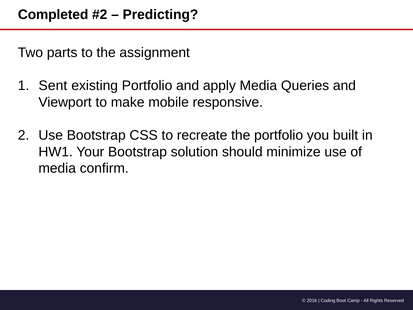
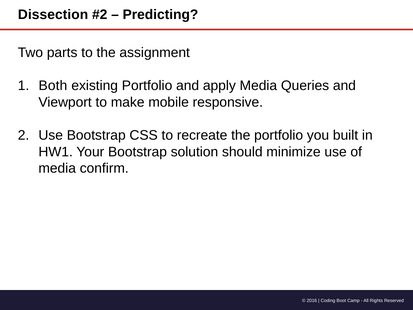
Completed: Completed -> Dissection (53, 15)
Sent: Sent -> Both (53, 86)
